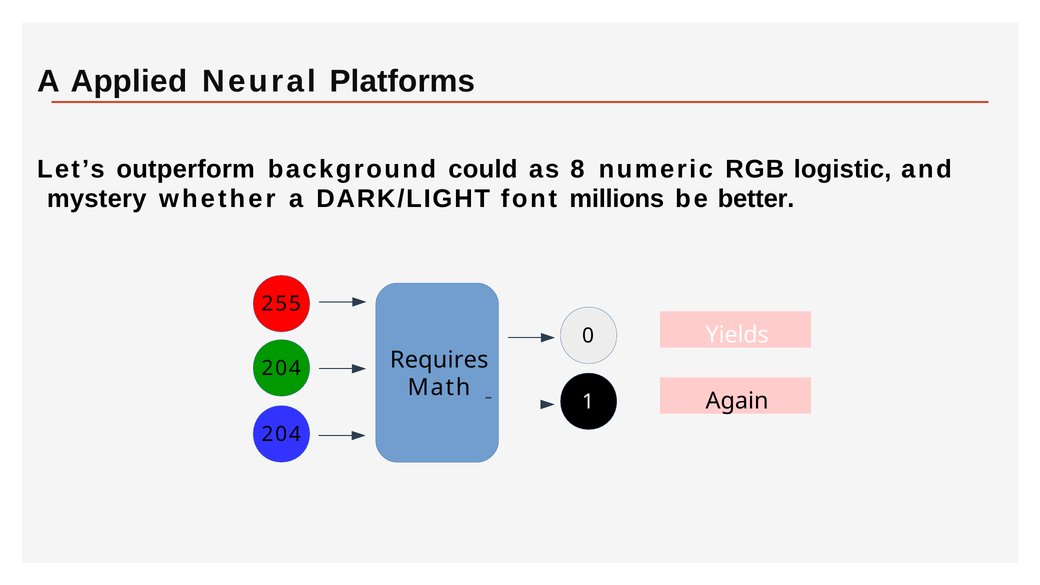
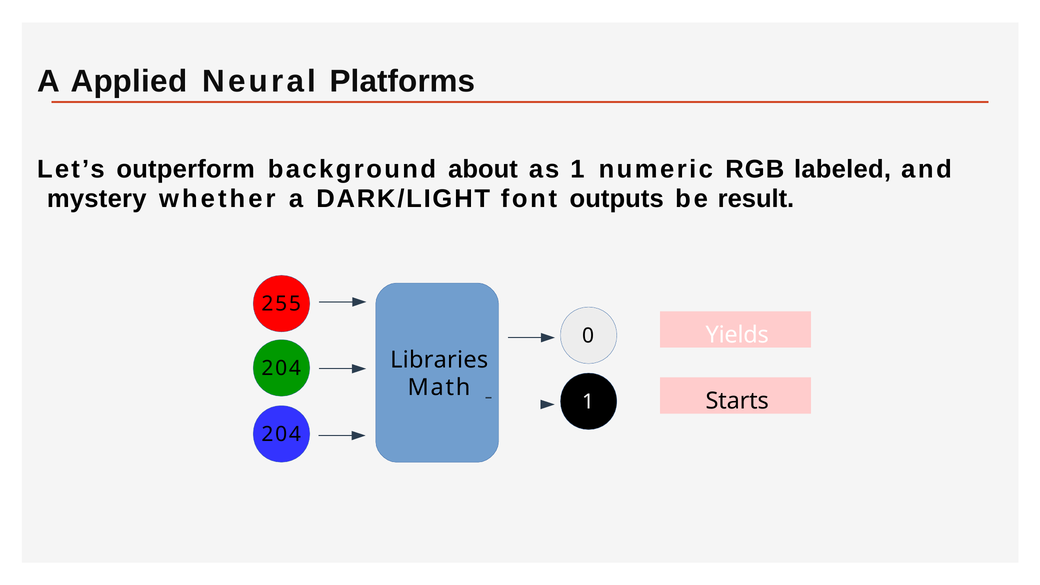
could: could -> about (483, 169)
as 8: 8 -> 1 (577, 169)
logistic: logistic -> labeled (843, 169)
millions: millions -> outputs (617, 199)
better: better -> result (756, 199)
Requires: Requires -> Libraries (439, 360)
Again: Again -> Starts (737, 401)
